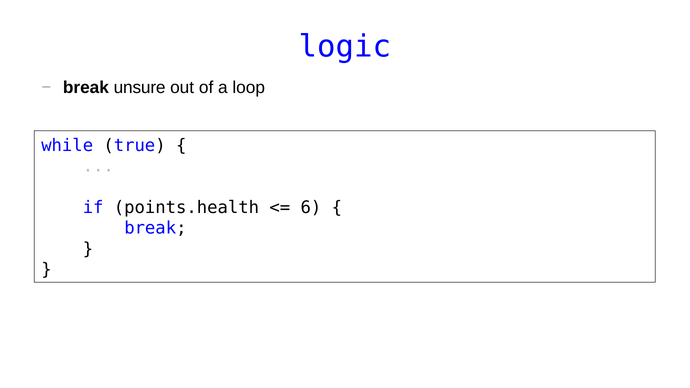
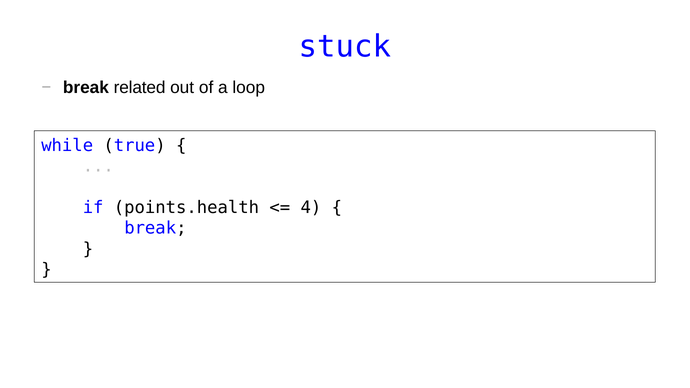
logic: logic -> stuck (345, 47)
unsure: unsure -> related (140, 88)
6: 6 -> 4 (311, 208)
